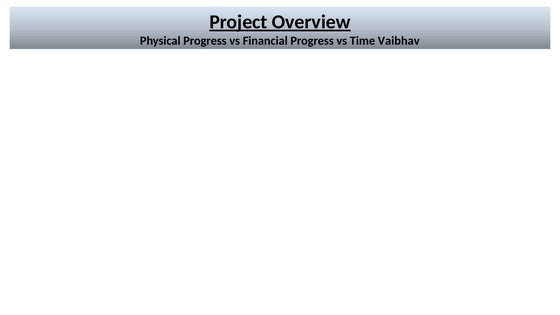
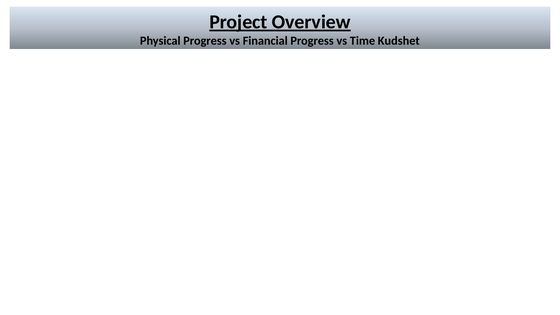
Vaibhav: Vaibhav -> Kudshet (399, 41)
